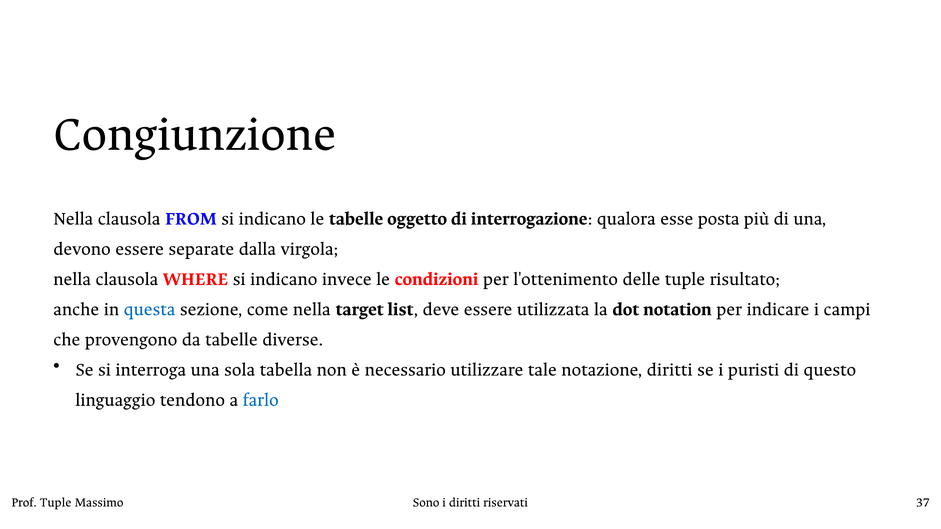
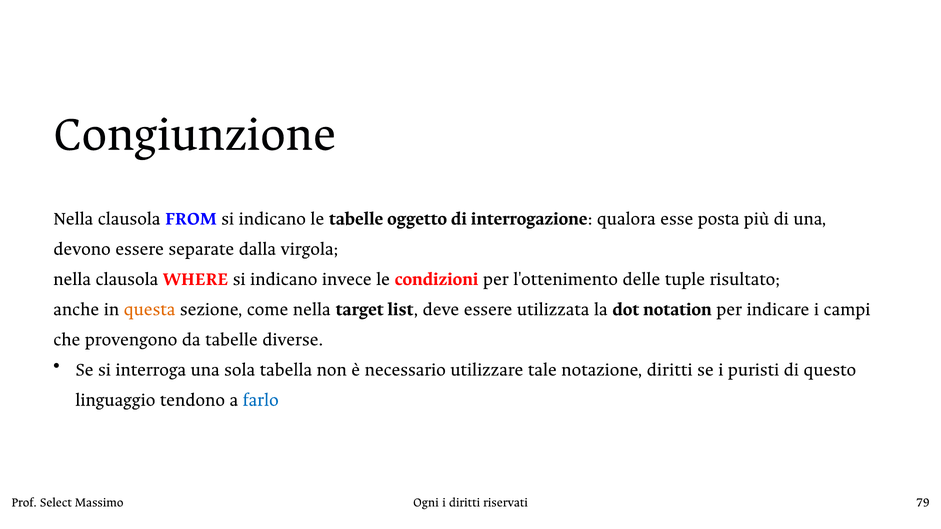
questa colour: blue -> orange (150, 309)
Prof Tuple: Tuple -> Select (56, 502)
Sono: Sono -> Ogni (426, 502)
37: 37 -> 79 (923, 502)
